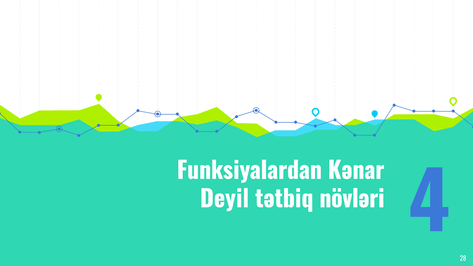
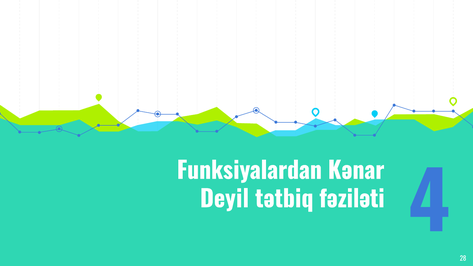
növləri: növləri -> fəziləti (352, 200)
